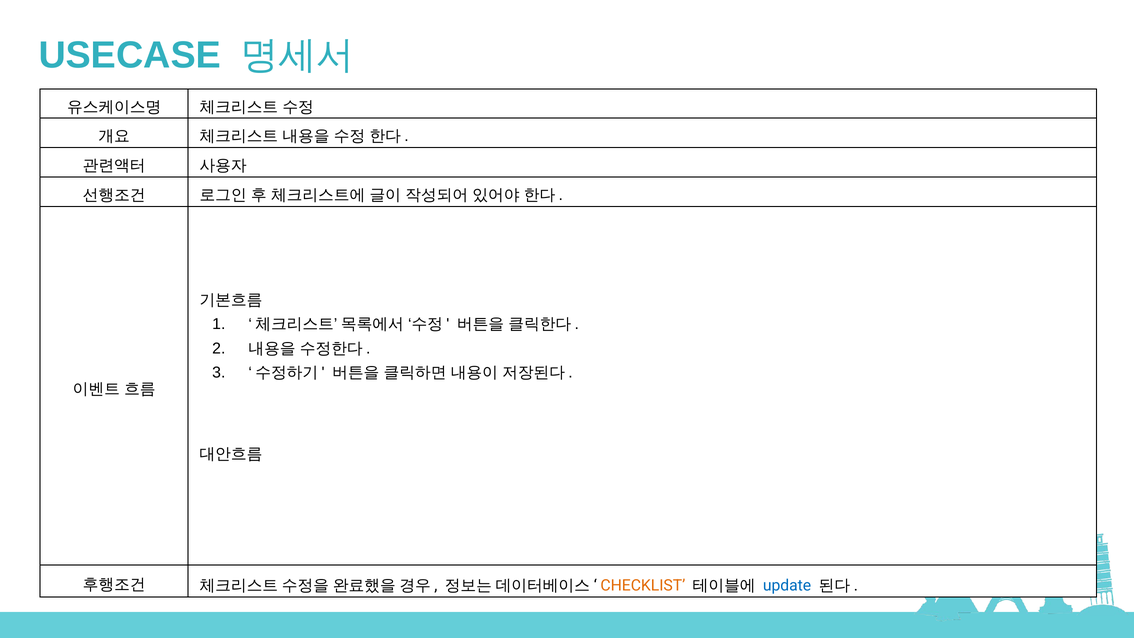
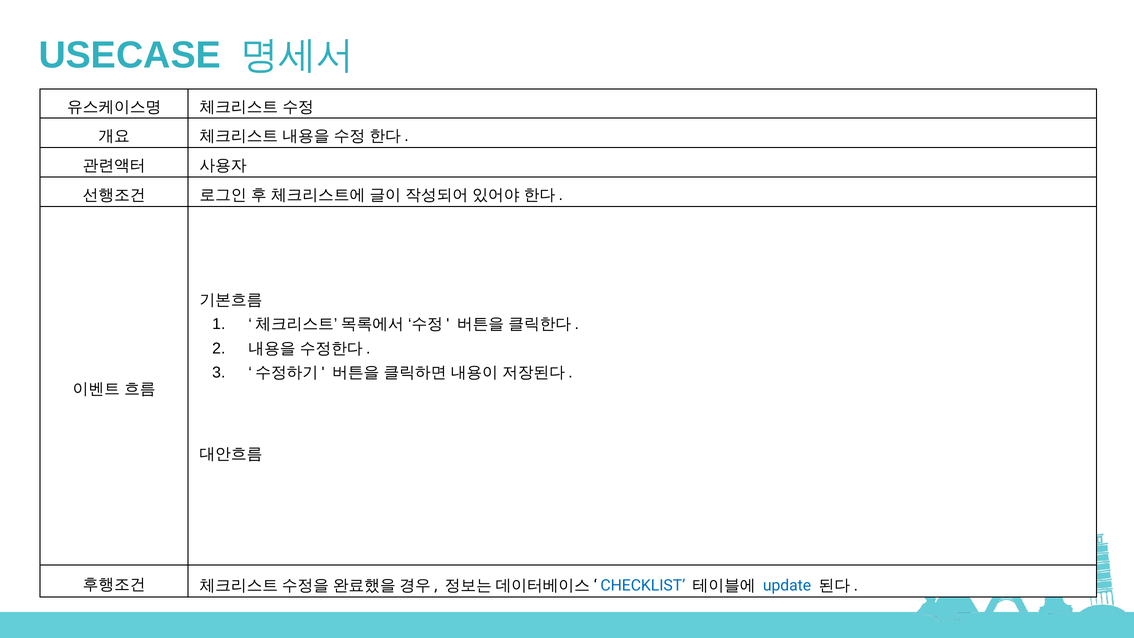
CHECKLIST colour: orange -> blue (643, 586)
